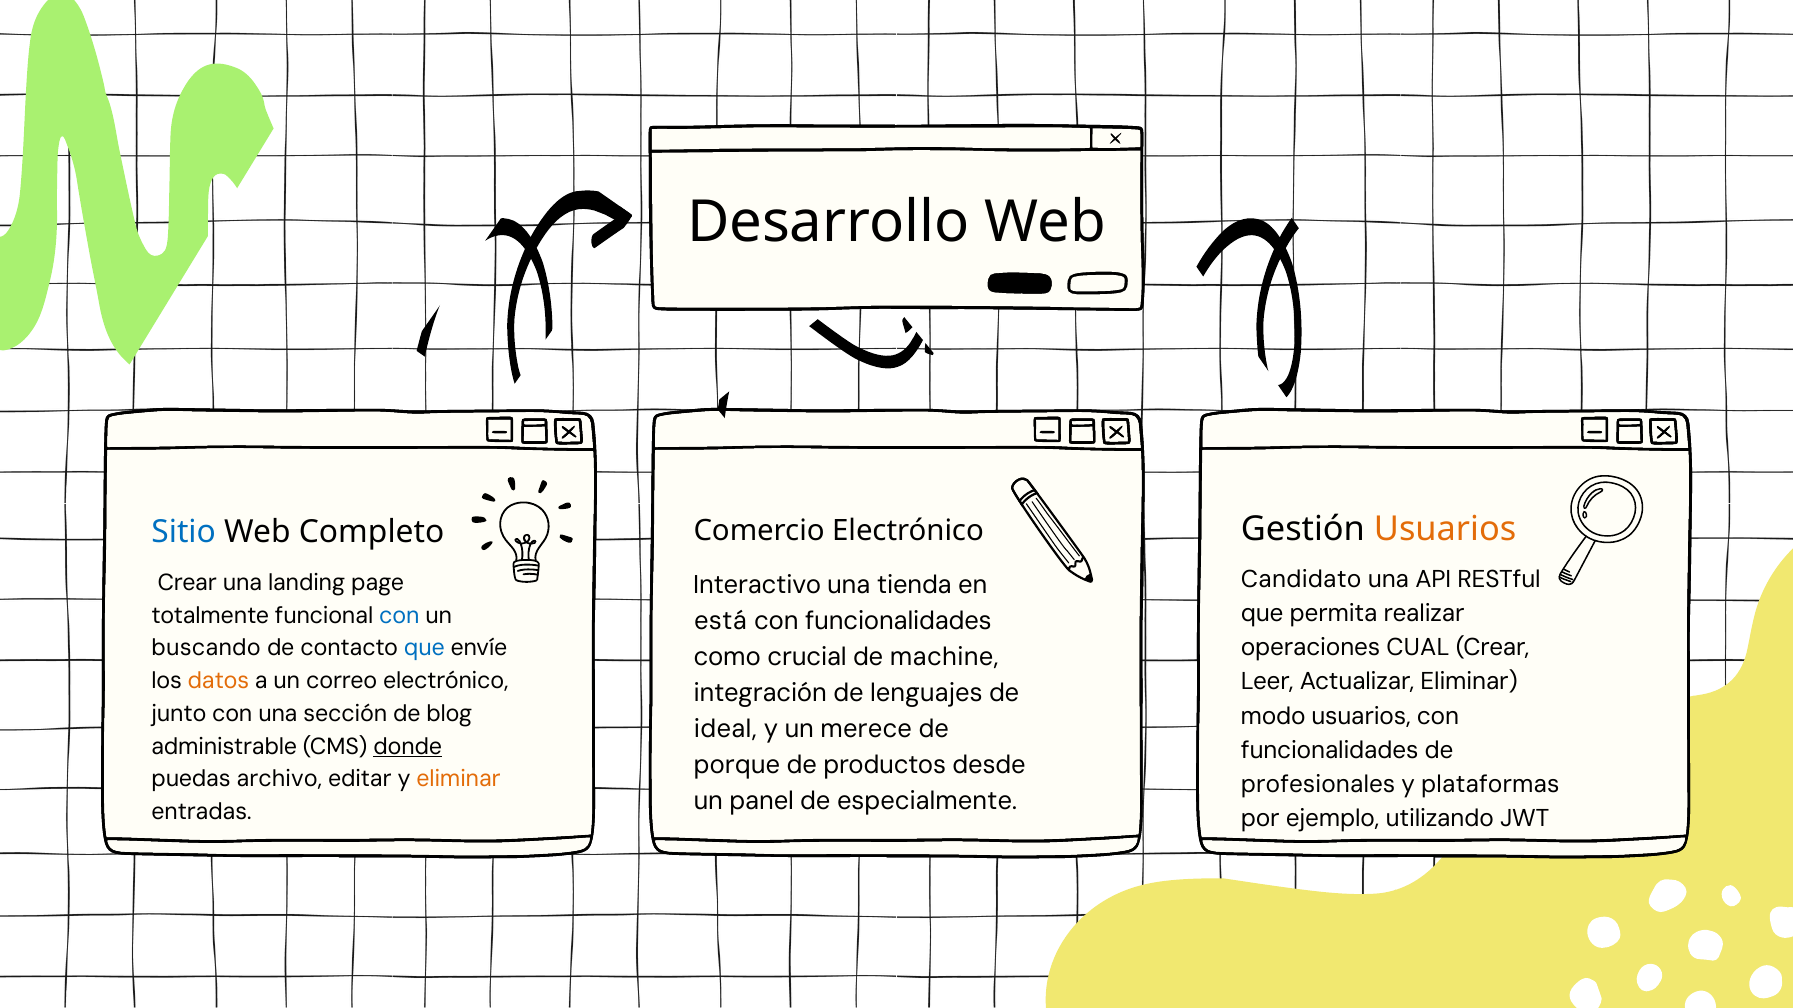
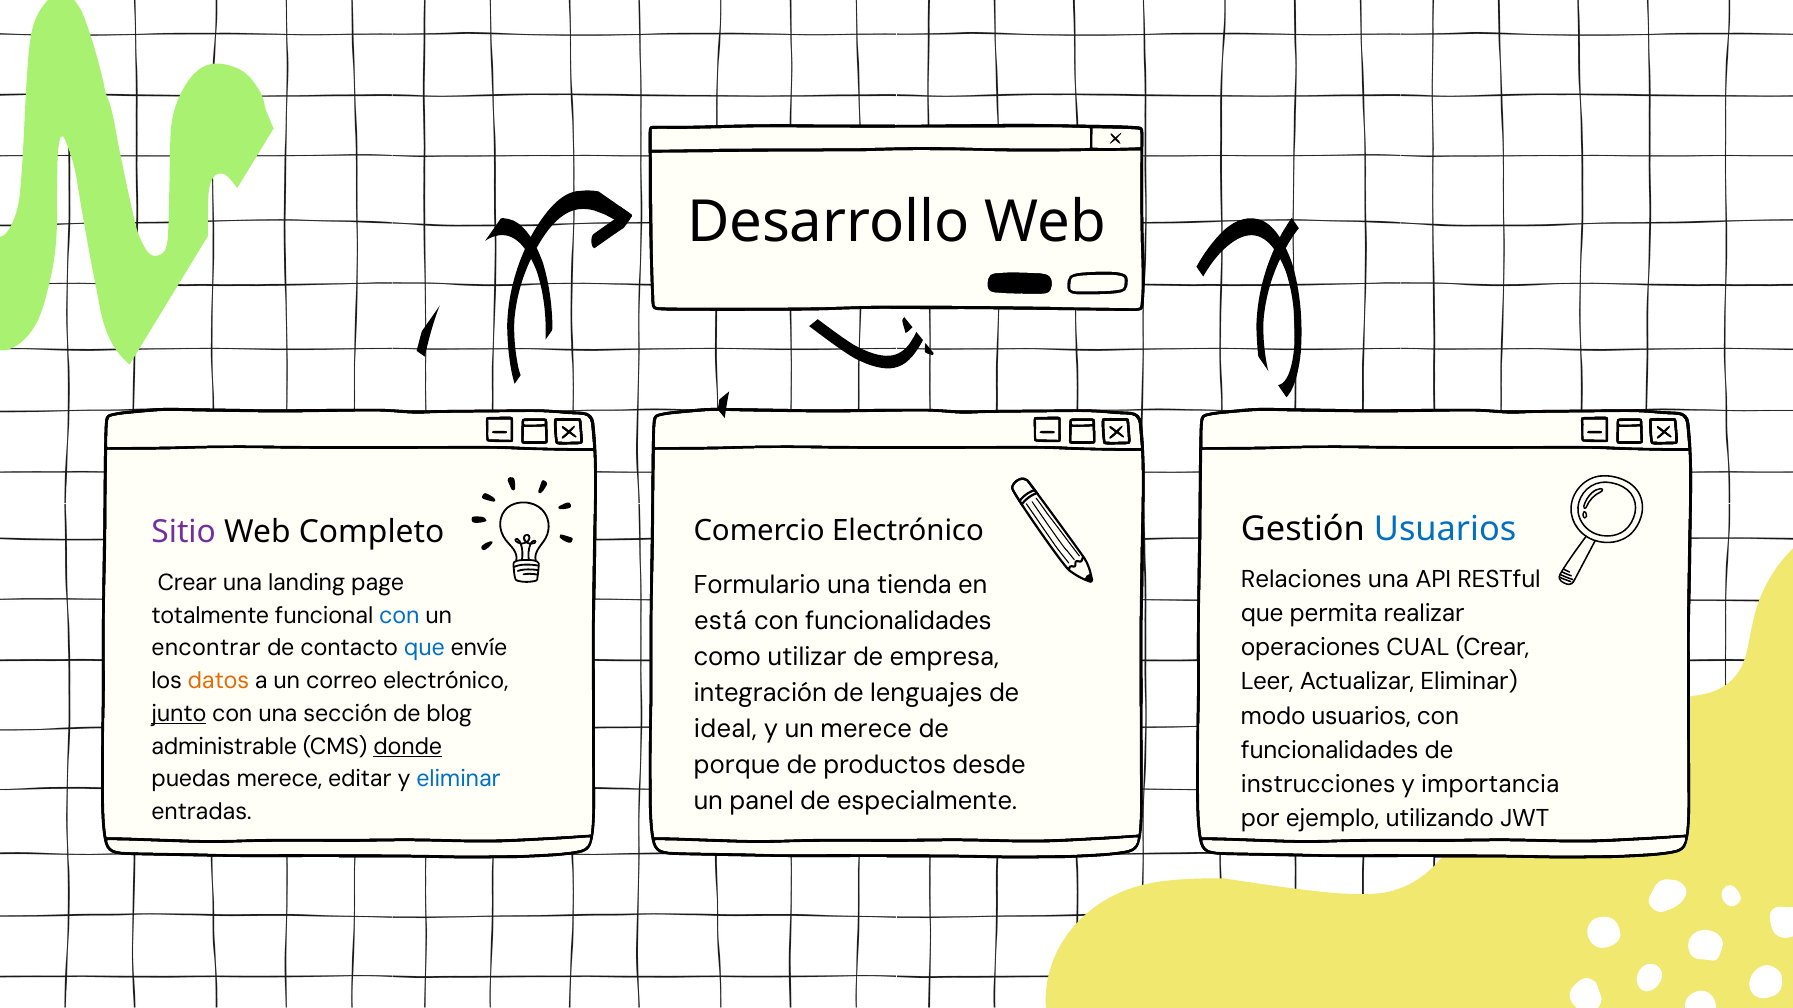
Usuarios colour: orange -> blue (1445, 529)
Sitio colour: blue -> purple (184, 533)
Candidato: Candidato -> Relaciones (1301, 580)
Interactivo: Interactivo -> Formulario (757, 585)
buscando: buscando -> encontrar (206, 649)
crucial: crucial -> utilizar (807, 657)
machine: machine -> empresa (944, 657)
junto underline: none -> present (179, 714)
puedas archivo: archivo -> merece (279, 780)
eliminar colour: orange -> blue (459, 780)
profesionales: profesionales -> instrucciones (1318, 785)
plataformas: plataformas -> importancia (1490, 785)
